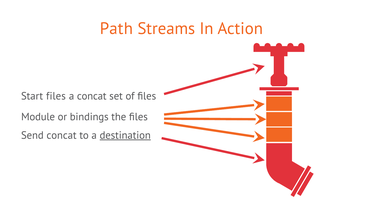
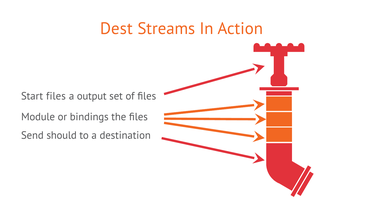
Path: Path -> Dest (116, 29)
a concat: concat -> output (92, 96)
Send concat: concat -> should (62, 136)
destination underline: present -> none (125, 136)
